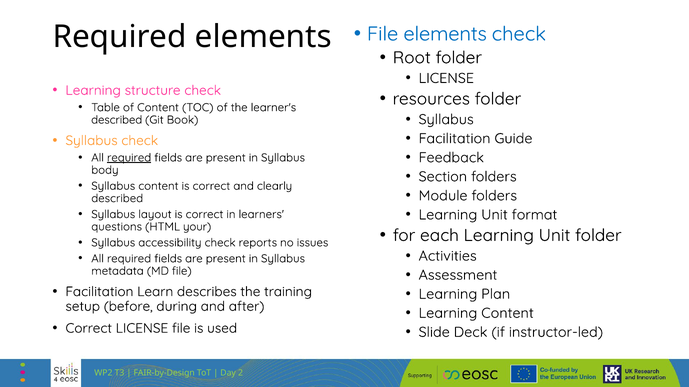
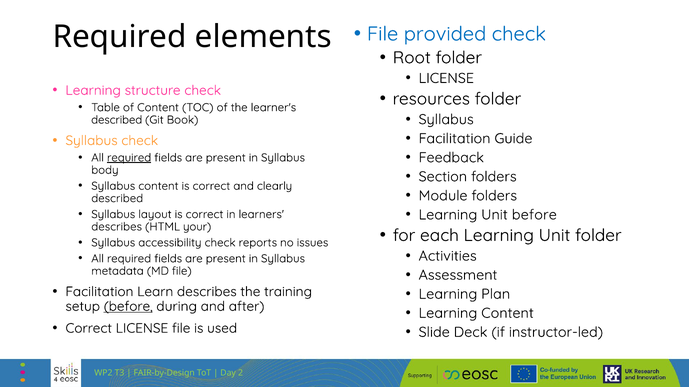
File elements: elements -> provided (445, 34)
Unit format: format -> before (534, 215)
questions: questions -> describes (117, 227)
before underline: none -> present (128, 307)
